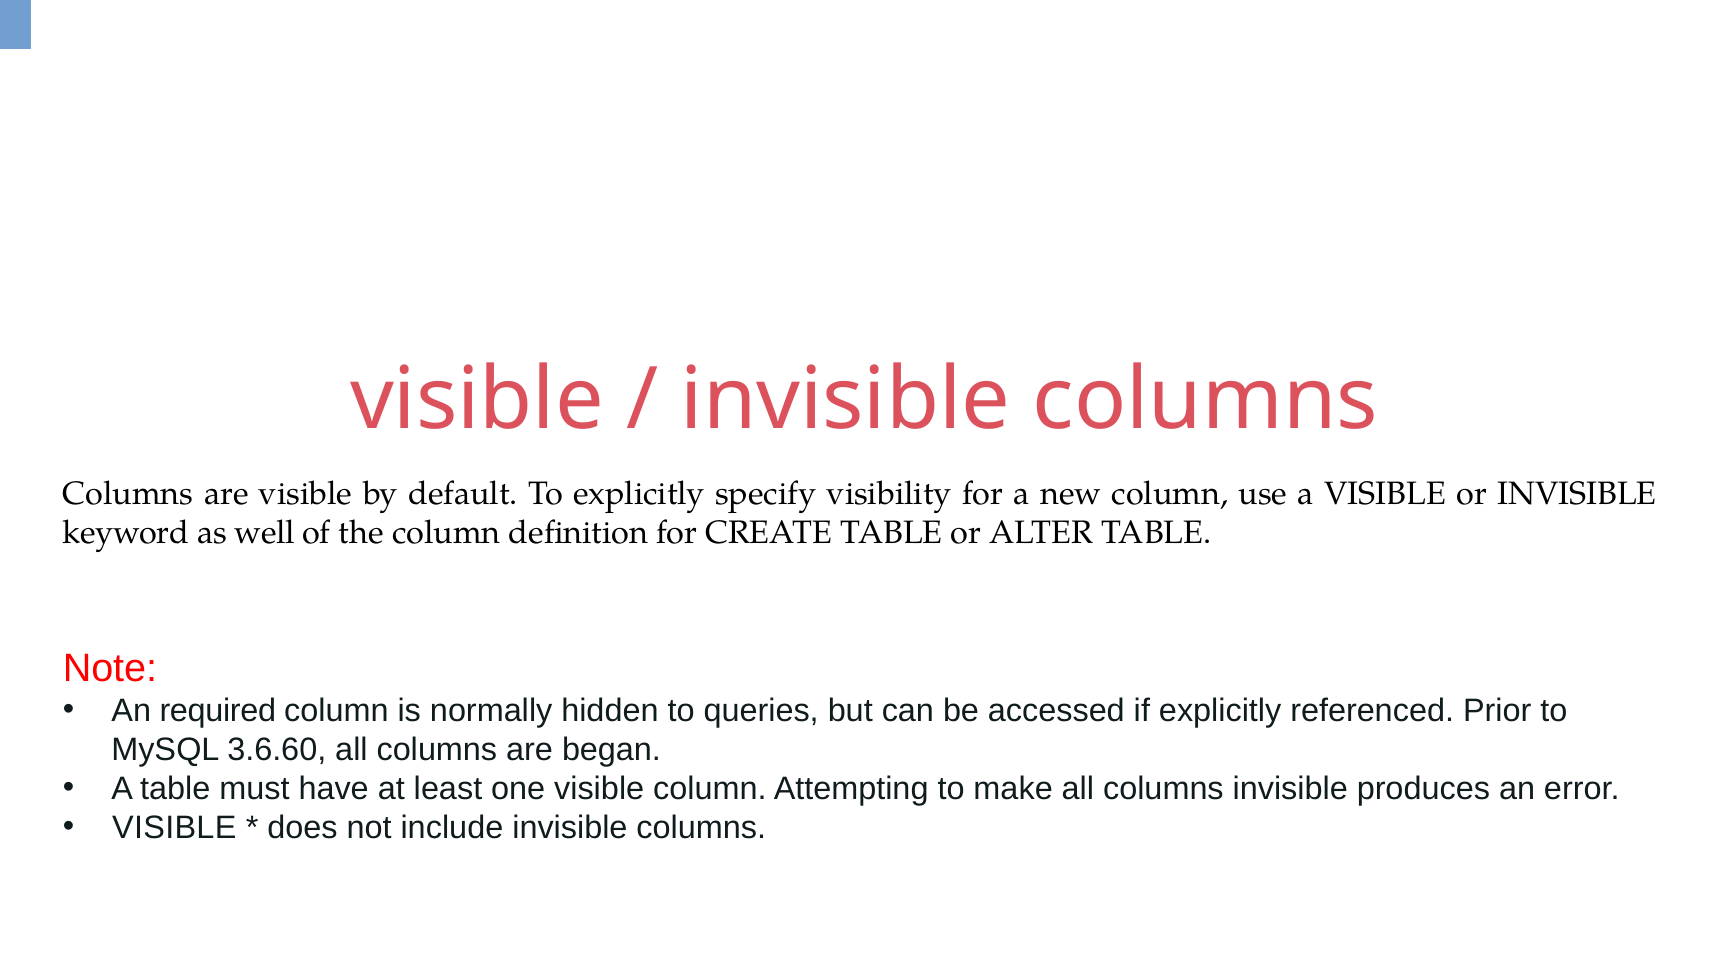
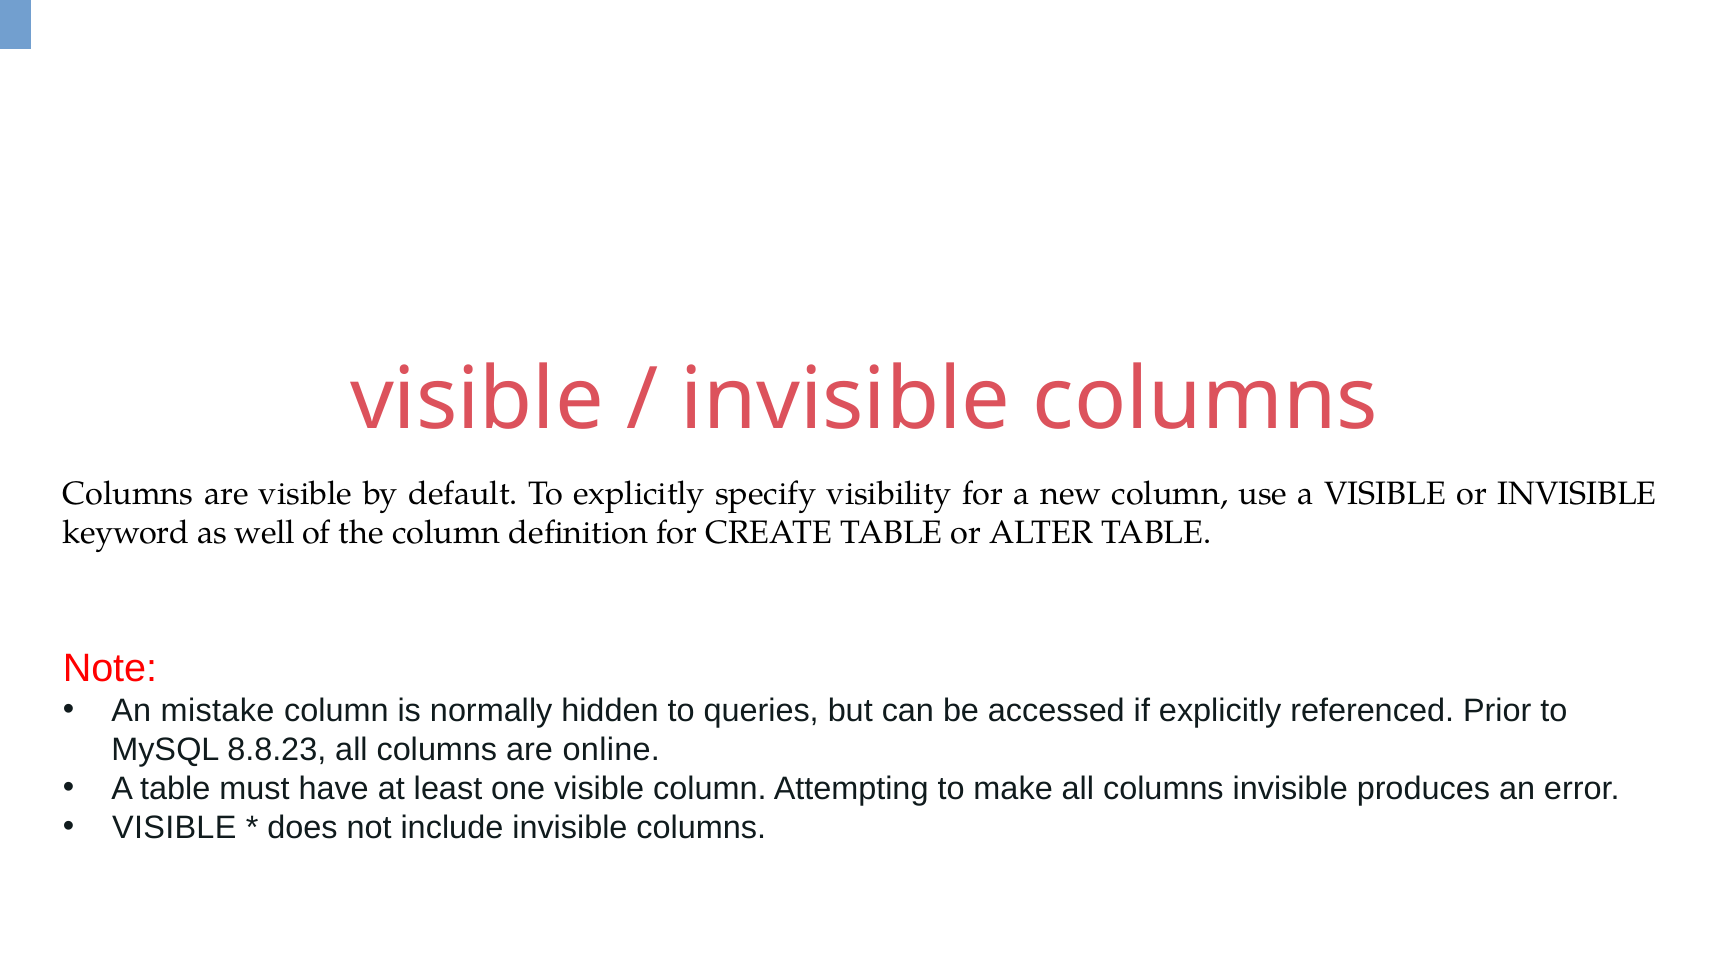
required: required -> mistake (218, 711)
3.6.60: 3.6.60 -> 8.8.23 (277, 750)
began: began -> online (611, 750)
